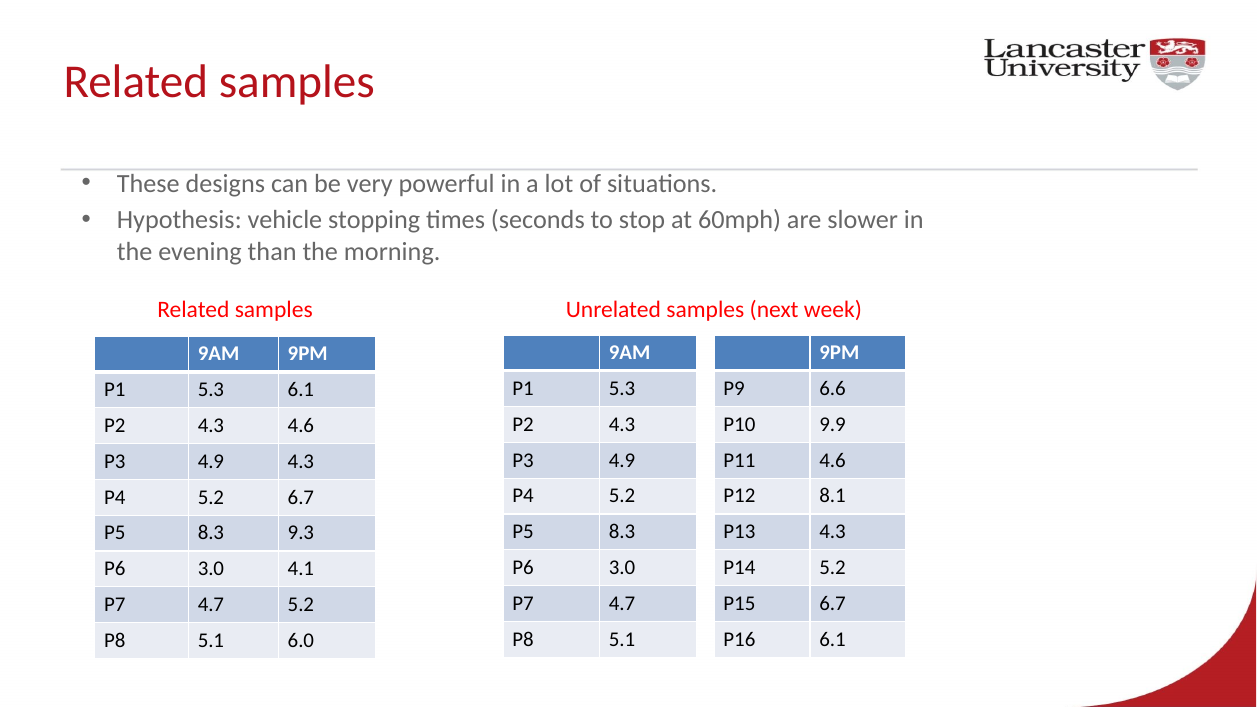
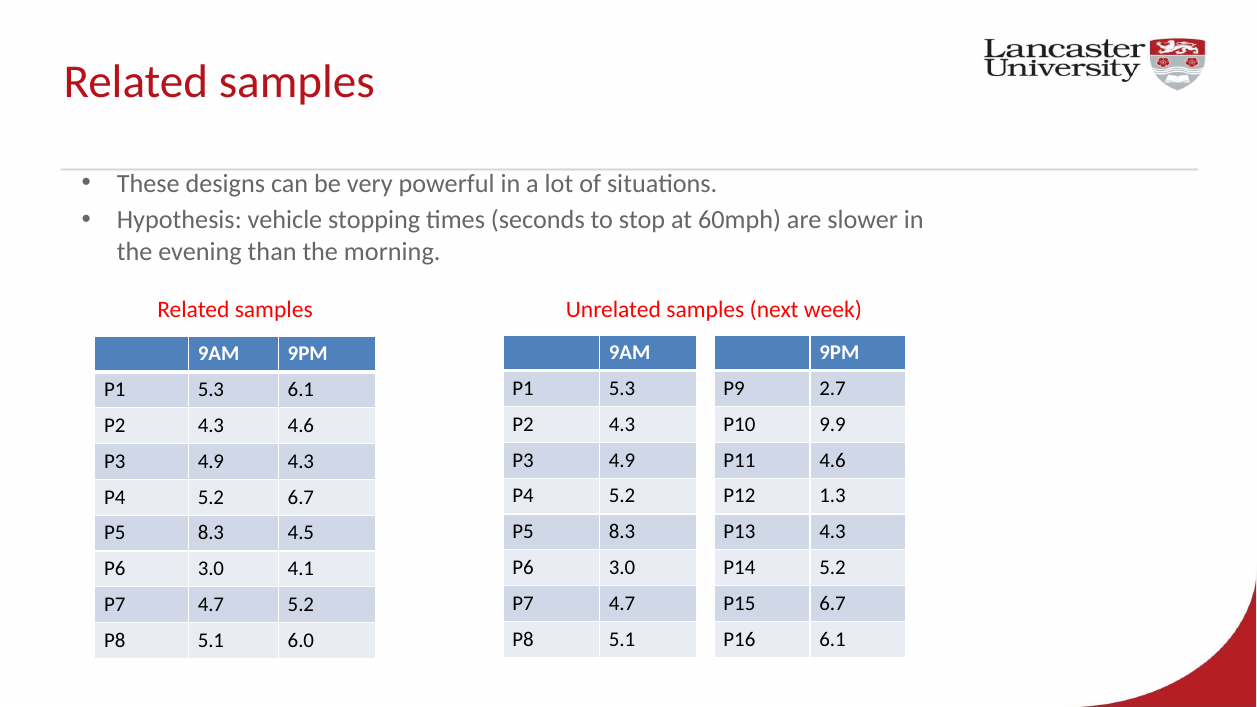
6.6: 6.6 -> 2.7 (833, 389)
8.1: 8.1 -> 1.3 (833, 496)
9.3: 9.3 -> 4.5 (301, 533)
